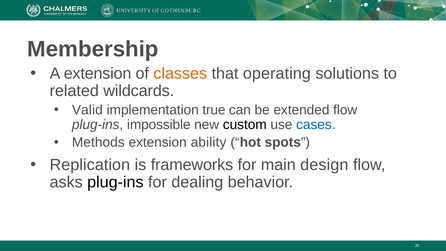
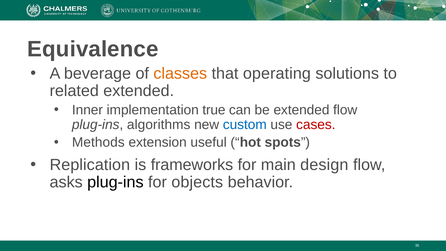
Membership: Membership -> Equivalence (93, 49)
A extension: extension -> beverage (97, 73)
related wildcards: wildcards -> extended (139, 91)
Valid: Valid -> Inner (87, 110)
impossible: impossible -> algorithms (159, 125)
custom colour: black -> blue (245, 125)
cases colour: blue -> red (316, 125)
ability: ability -> useful (209, 142)
dealing: dealing -> objects (197, 182)
